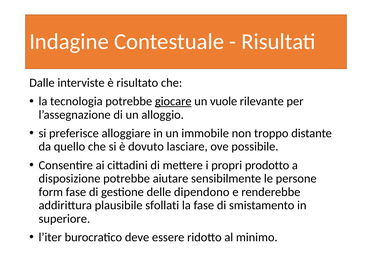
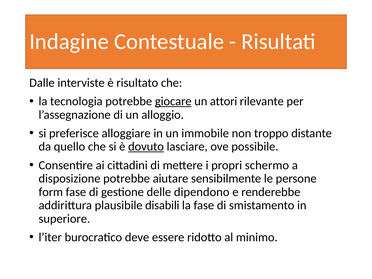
vuole: vuole -> attori (224, 101)
dovuto underline: none -> present (146, 147)
prodotto: prodotto -> schermo (267, 165)
sfollati: sfollati -> disabili (162, 205)
